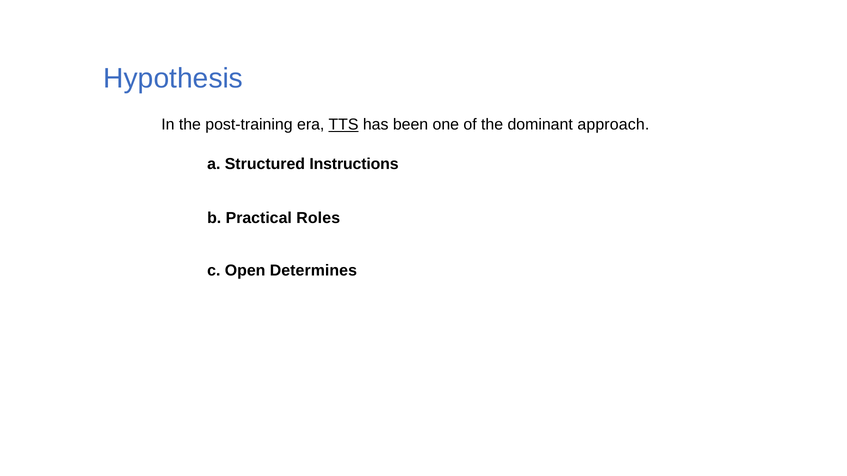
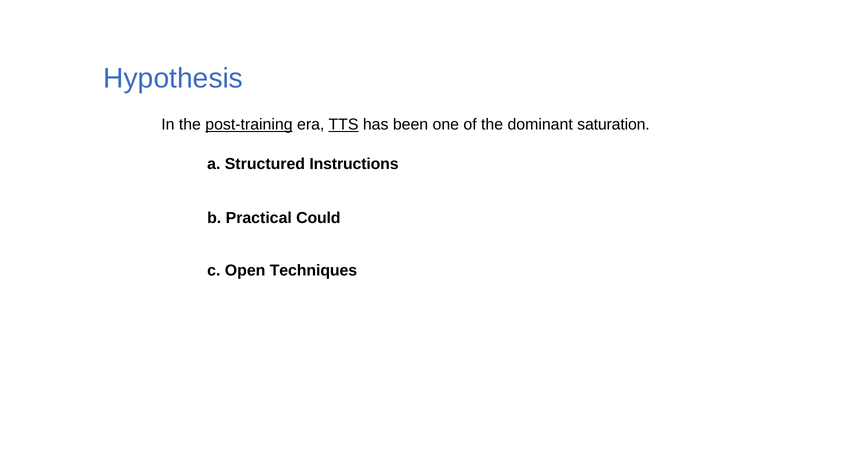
post-training underline: none -> present (249, 125)
approach: approach -> saturation (613, 125)
Roles: Roles -> Could (318, 218)
Determines: Determines -> Techniques (313, 271)
